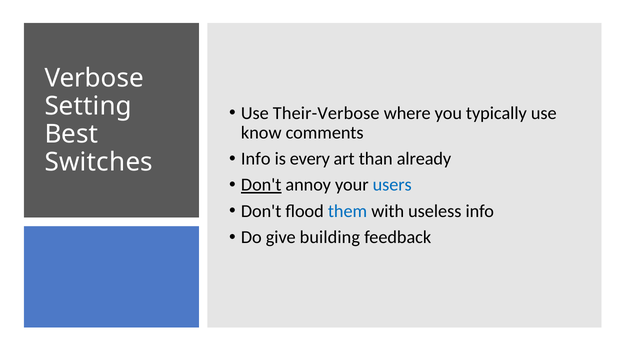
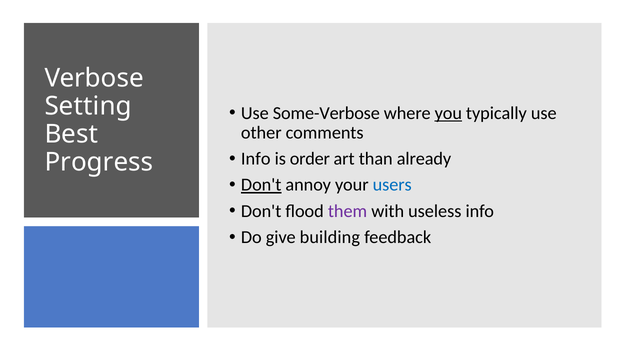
Their-Verbose: Their-Verbose -> Some-Verbose (326, 113)
you underline: none -> present (448, 113)
know: know -> other (261, 133)
every: every -> order (310, 159)
Switches: Switches -> Progress (99, 162)
them colour: blue -> purple (348, 211)
